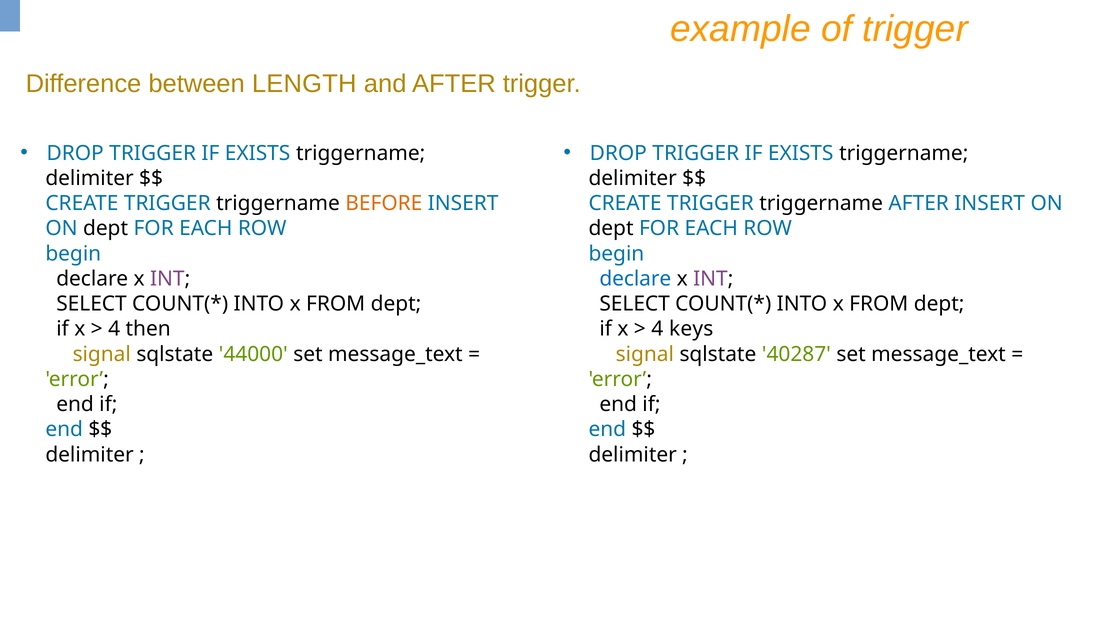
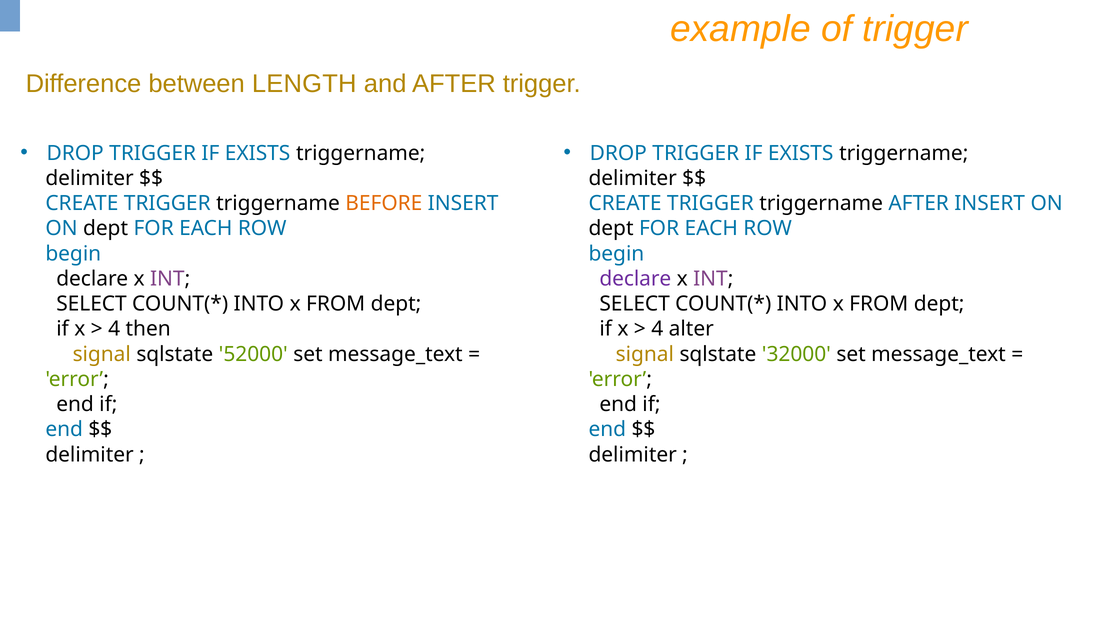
declare colour: blue -> purple (635, 279)
keys: keys -> alter (691, 329)
44000: 44000 -> 52000 (253, 354)
40287: 40287 -> 32000 (796, 354)
